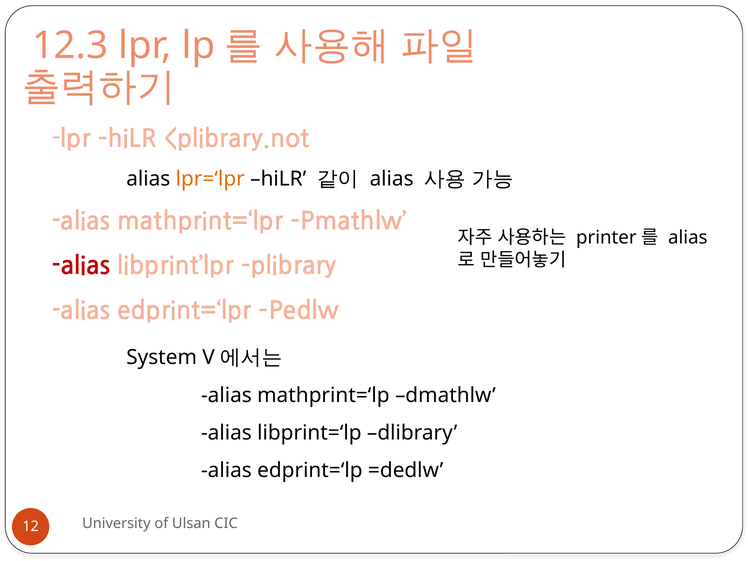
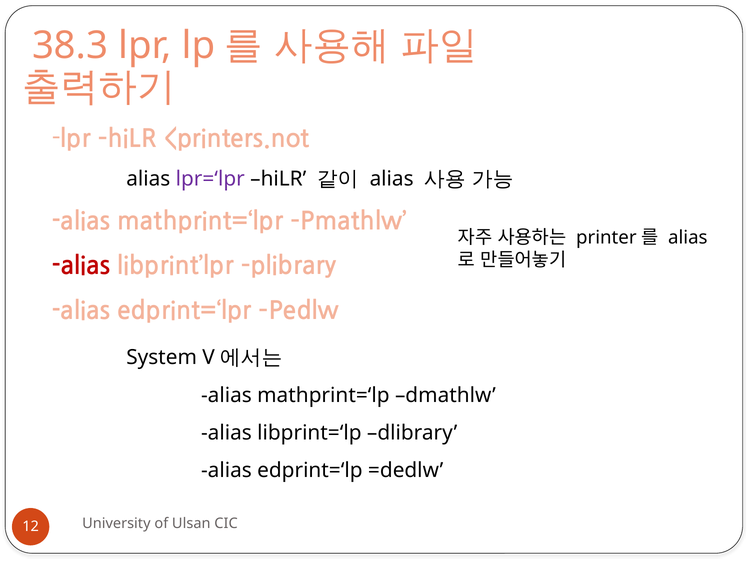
12.3: 12.3 -> 38.3 (70, 46)
<plibrary.not: <plibrary.not -> <printers.not (237, 139)
lpr=‘lpr colour: orange -> purple (210, 179)
